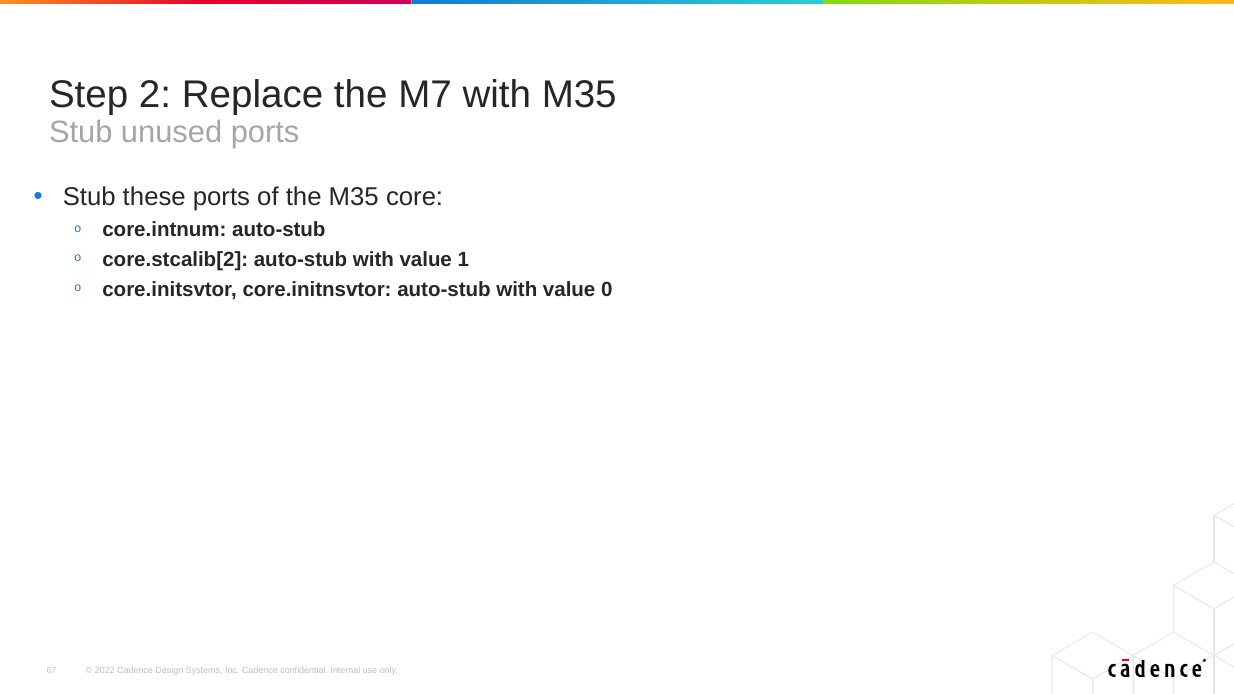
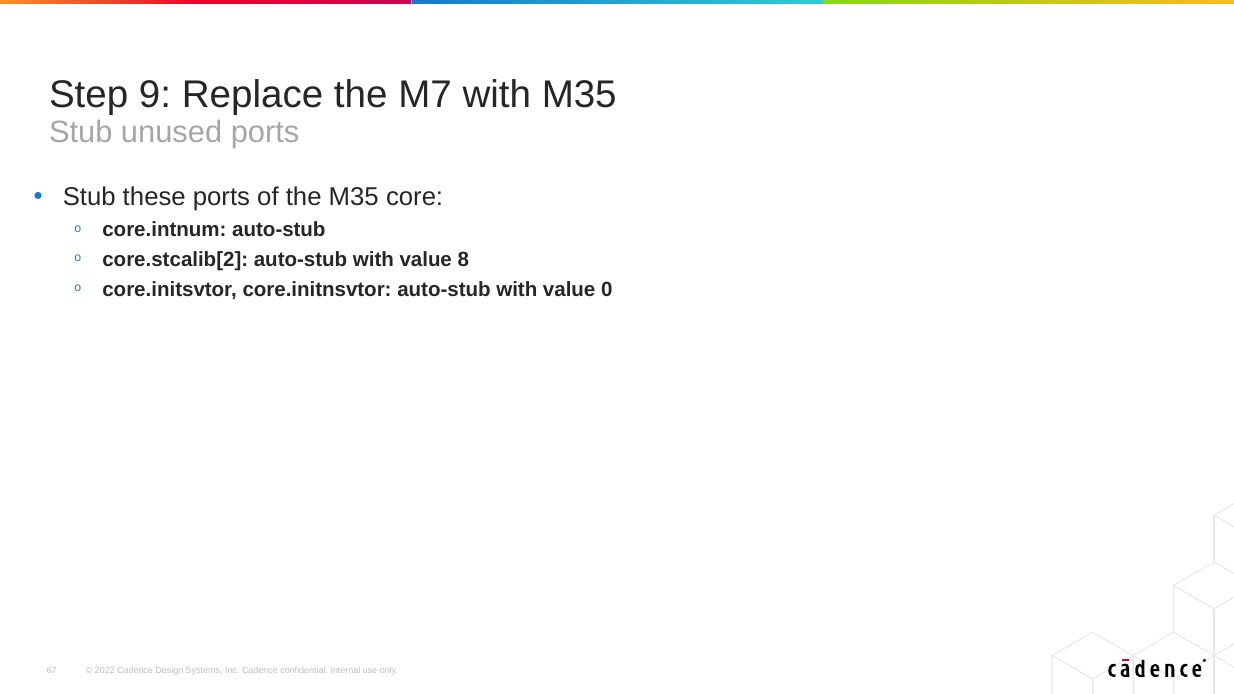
2: 2 -> 9 (155, 95)
1: 1 -> 8 (463, 260)
